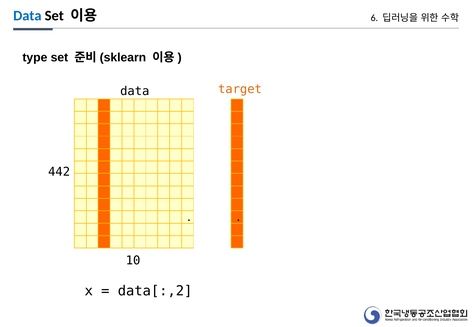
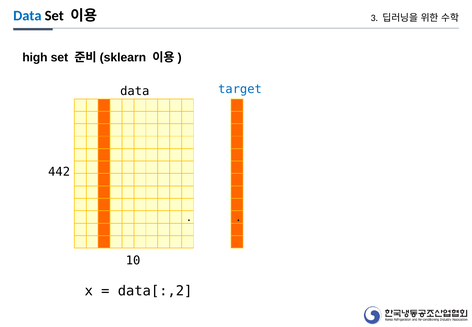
6: 6 -> 3 (374, 18)
type: type -> high (35, 58)
target colour: orange -> blue (240, 89)
